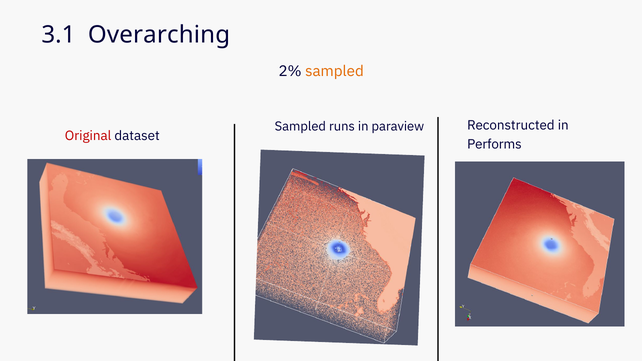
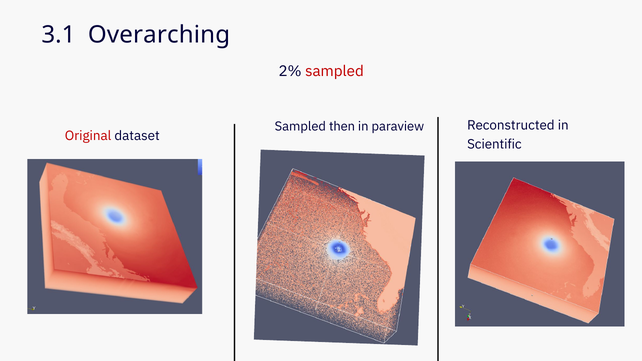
sampled colour: orange -> red (334, 71)
runs: runs -> then (342, 126)
Performs: Performs -> Scientific (494, 144)
